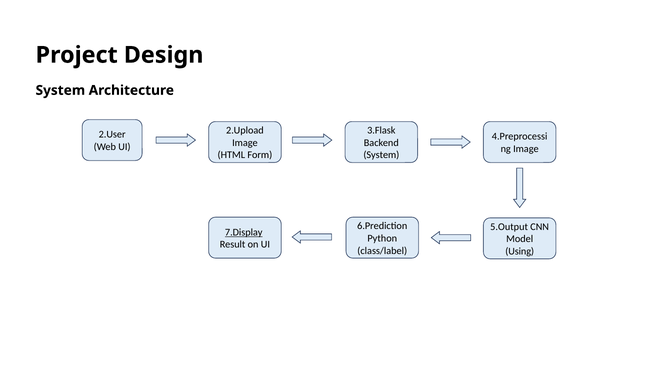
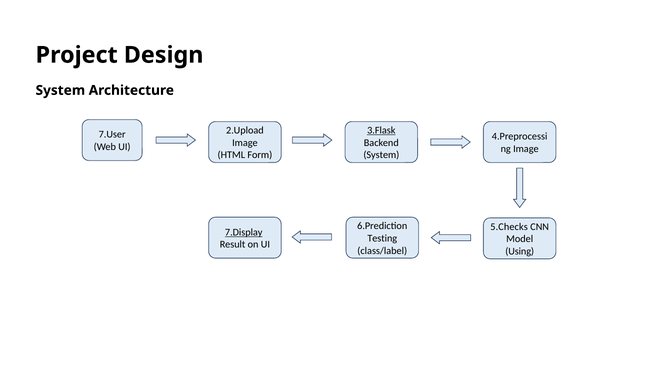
3.Flask underline: none -> present (381, 130)
2.User: 2.User -> 7.User (112, 135)
5.Output: 5.Output -> 5.Checks (509, 227)
Python: Python -> Testing (382, 238)
